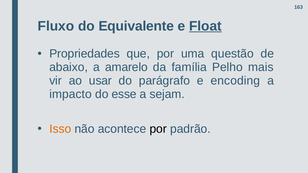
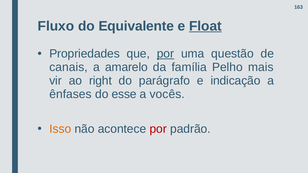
por underline: none -> present (165, 54)
abaixo: abaixo -> canais (69, 67)
usar: usar -> right (100, 81)
encoding: encoding -> indicação (235, 81)
impacto: impacto -> ênfases (71, 94)
sejam: sejam -> vocês (167, 94)
por colour: black -> red (158, 129)
